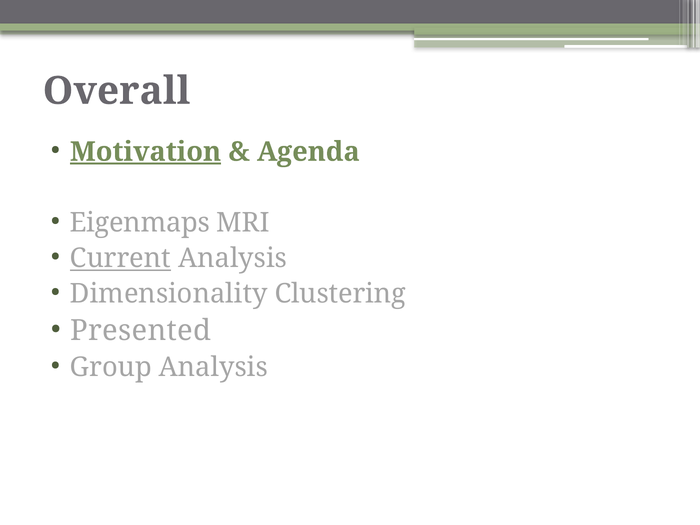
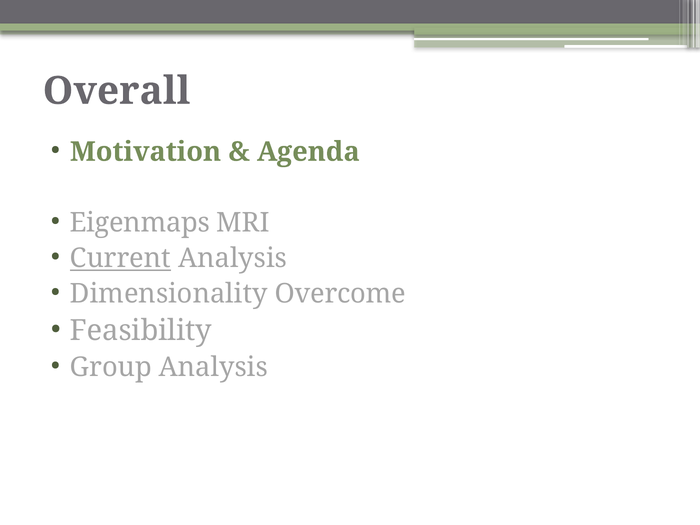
Motivation underline: present -> none (146, 152)
Clustering: Clustering -> Overcome (340, 294)
Presented: Presented -> Feasibility (141, 331)
